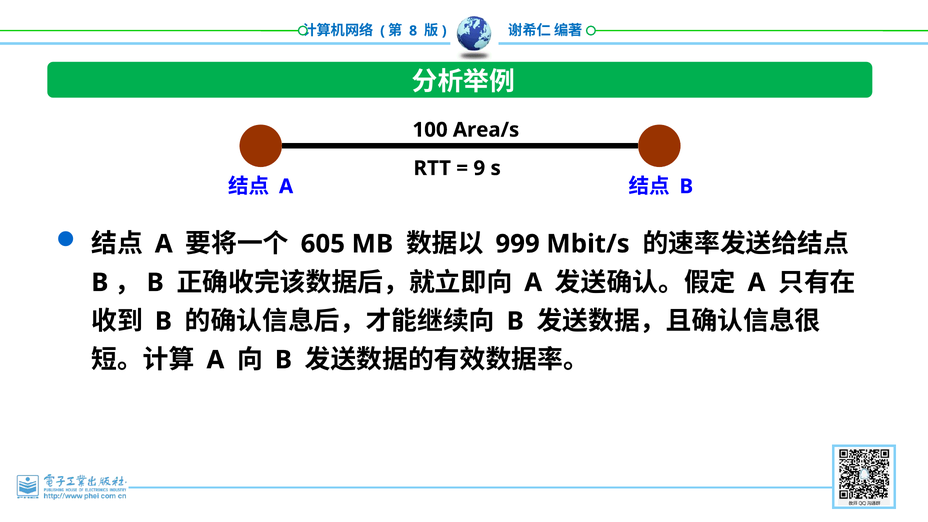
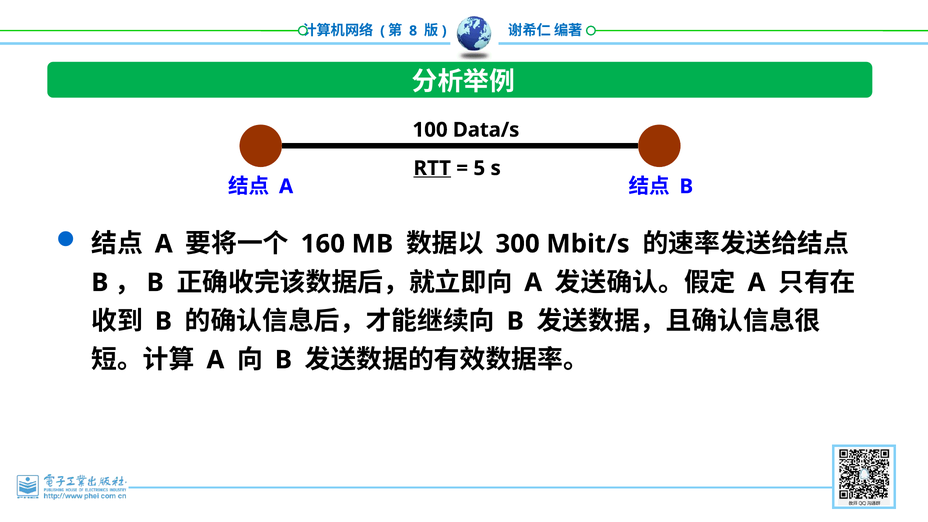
Area/s: Area/s -> Data/s (486, 130)
RTT underline: none -> present (432, 168)
9: 9 -> 5 (479, 168)
605: 605 -> 160 (323, 244)
999: 999 -> 300 (518, 244)
